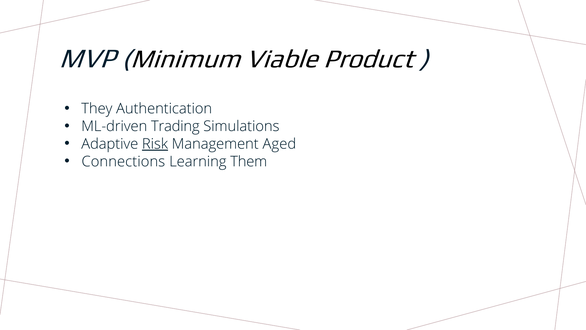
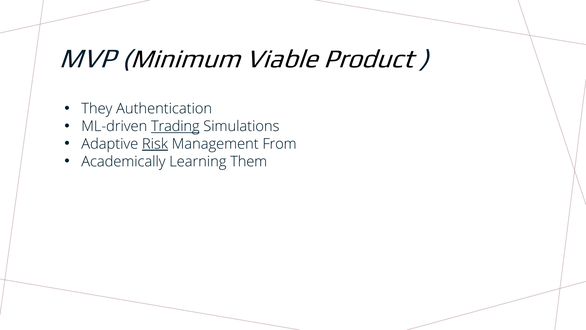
Trading underline: none -> present (175, 126)
Aged: Aged -> From (280, 144)
Connections: Connections -> Academically (123, 161)
